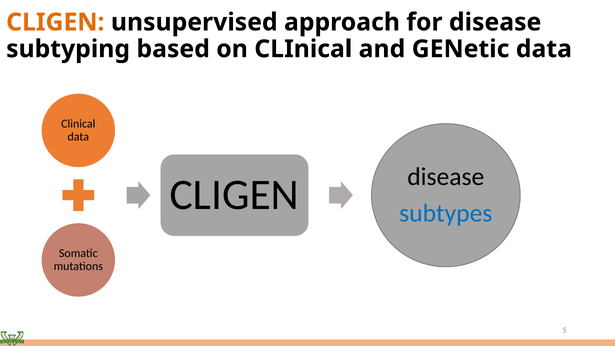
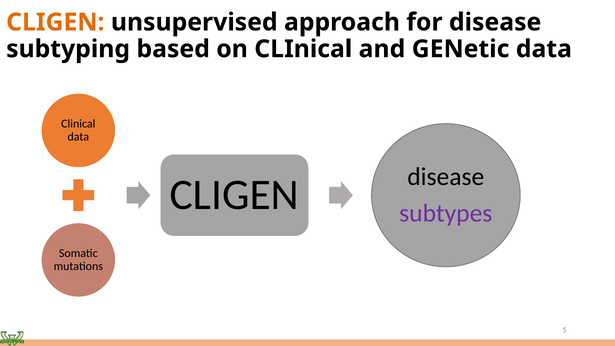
subtypes colour: blue -> purple (446, 213)
